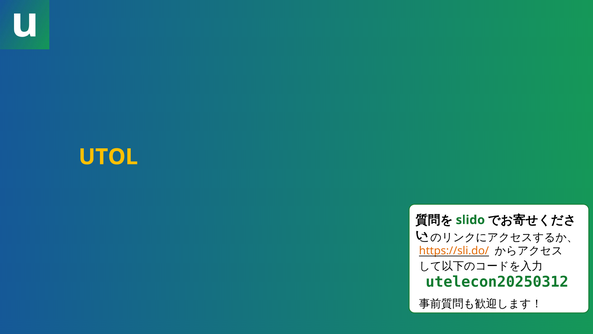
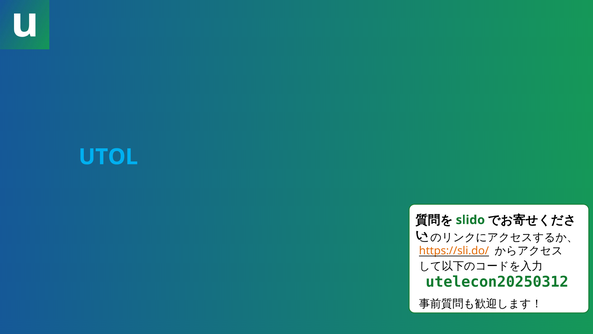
UTOL colour: yellow -> light blue (108, 157)
